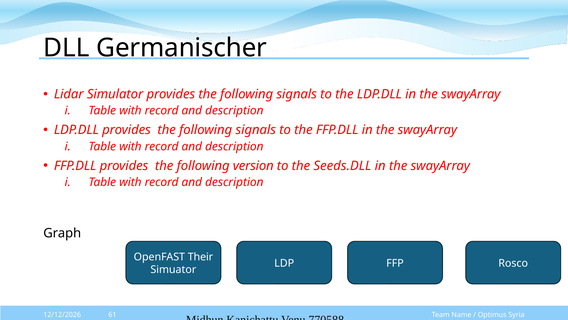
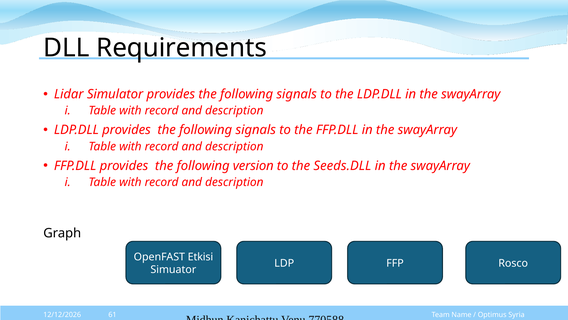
Germanischer: Germanischer -> Requirements (182, 48)
Their: Their -> Etkisi (200, 257)
